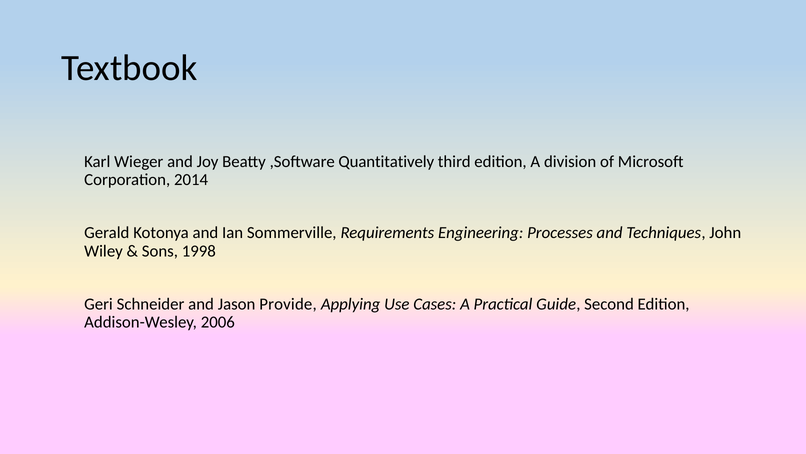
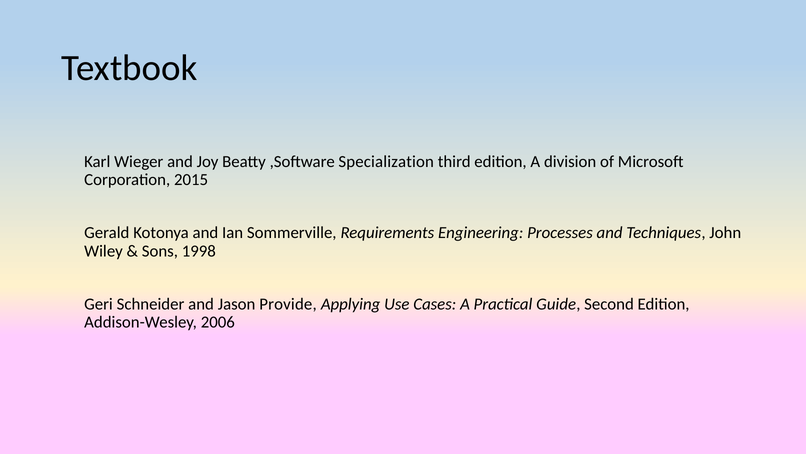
Quantitatively: Quantitatively -> Specialization (386, 161)
2014: 2014 -> 2015 (191, 179)
